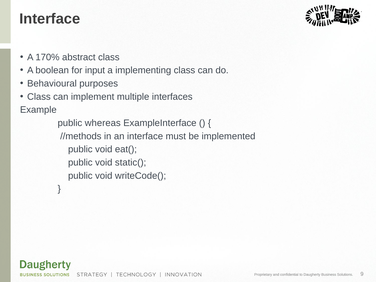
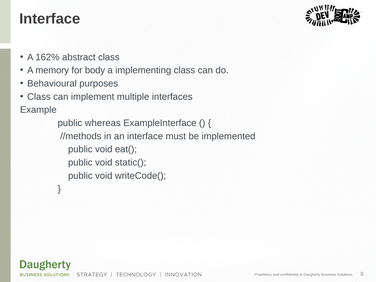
170%: 170% -> 162% (48, 57)
boolean: boolean -> memory (52, 70)
input: input -> body (95, 70)
